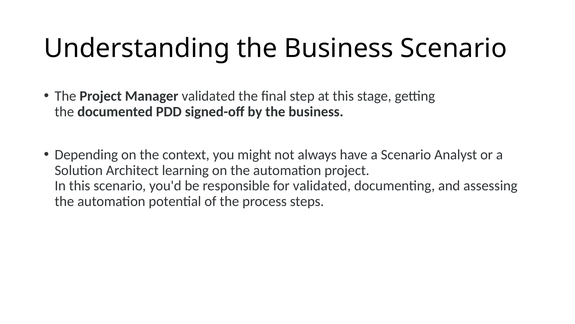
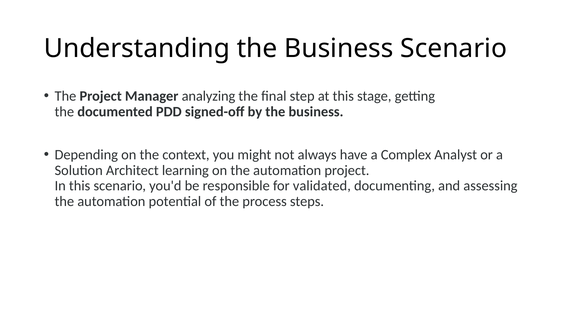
Manager validated: validated -> analyzing (208, 96)
a Scenario: Scenario -> Complex (406, 154)
